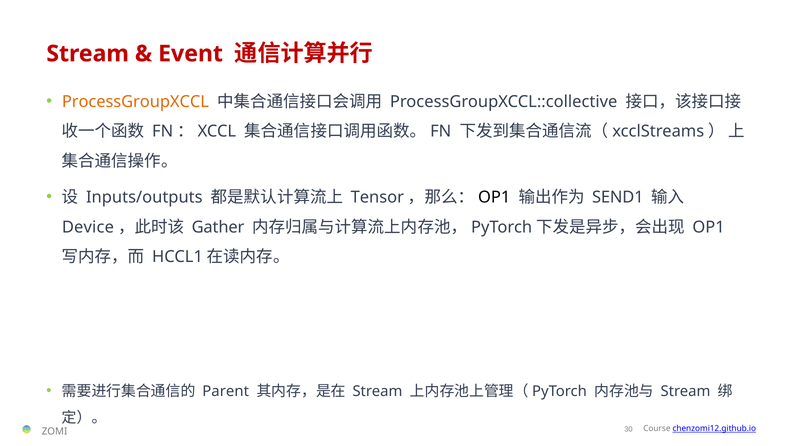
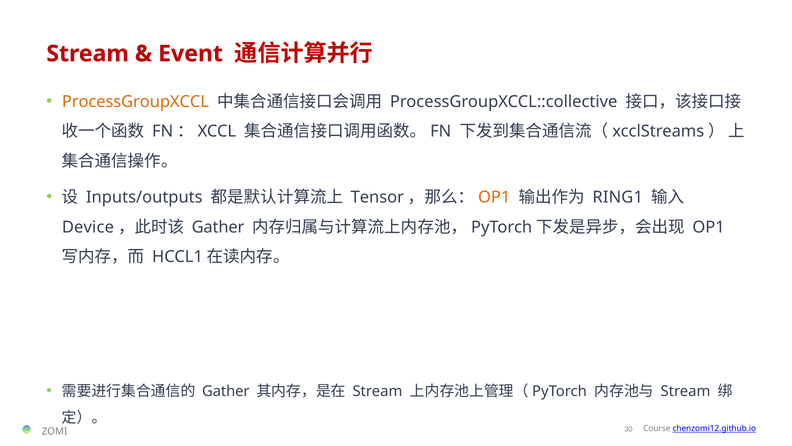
OP1 colour: black -> orange (494, 197)
SEND1: SEND1 -> RING1 (618, 197)
Parent: Parent -> Gather (226, 391)
